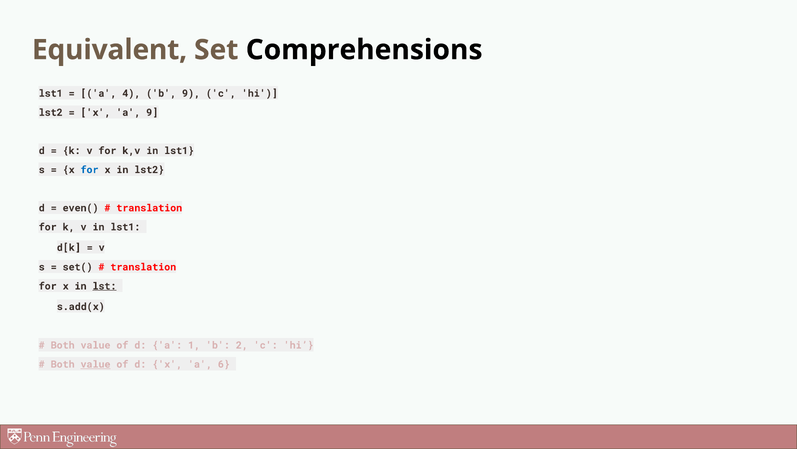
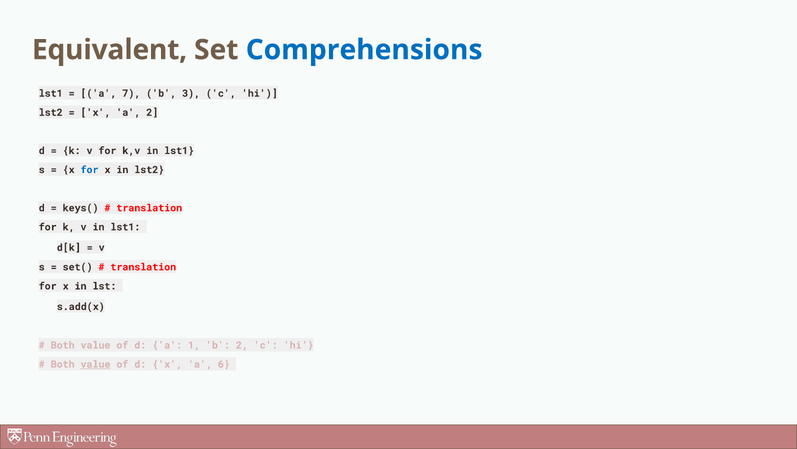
Comprehensions colour: black -> blue (364, 50)
4: 4 -> 7 (131, 93)
b 9: 9 -> 3 (191, 93)
a 9: 9 -> 2 (152, 112)
even(: even( -> keys( (81, 208)
lst underline: present -> none (104, 286)
